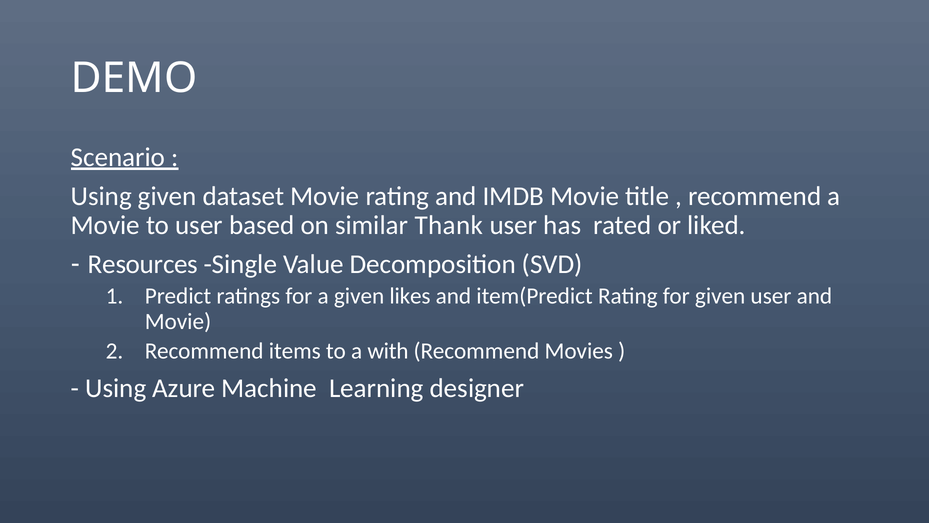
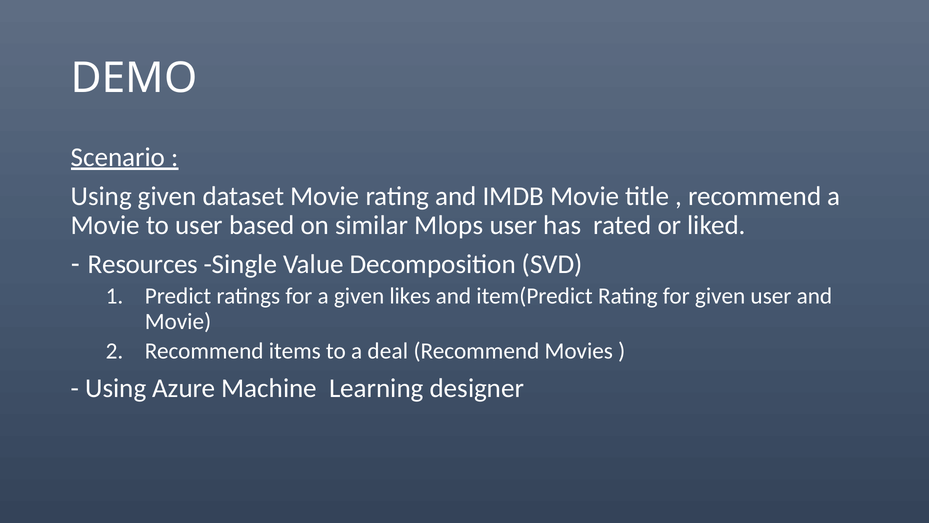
Thank: Thank -> Mlops (449, 225)
with: with -> deal (388, 351)
